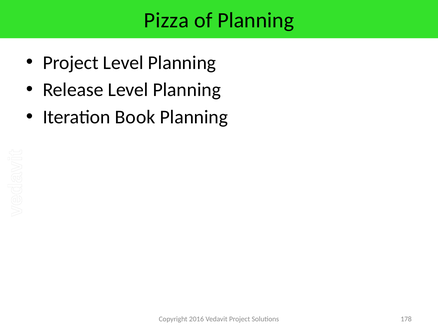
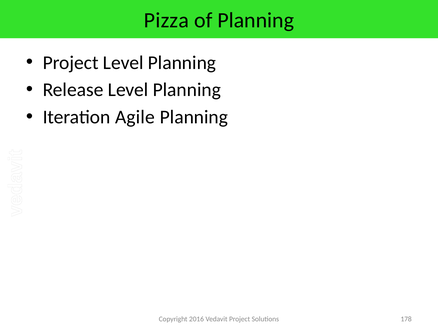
Book: Book -> Agile (135, 117)
